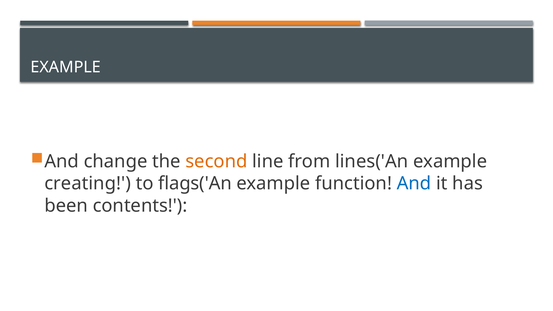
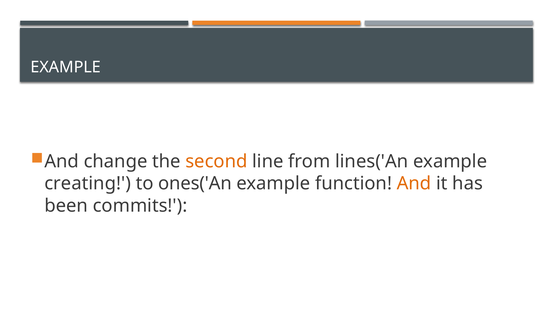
flags('An: flags('An -> ones('An (195, 184)
And colour: blue -> orange (414, 184)
contents: contents -> commits (140, 206)
